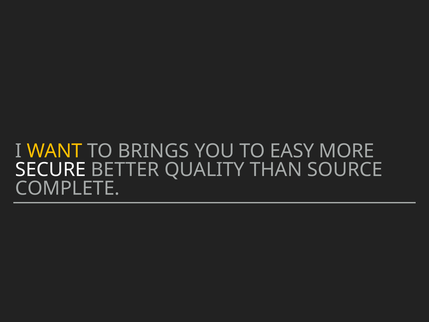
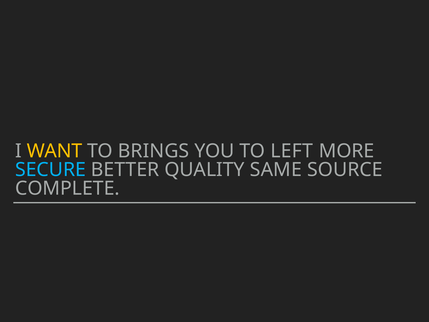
EASY: EASY -> LEFT (292, 151)
SECURE colour: white -> light blue (51, 170)
THAN: THAN -> SAME (276, 170)
